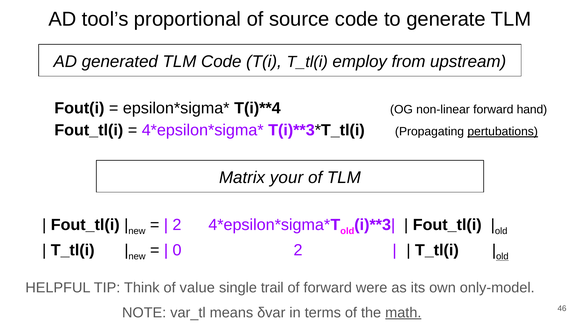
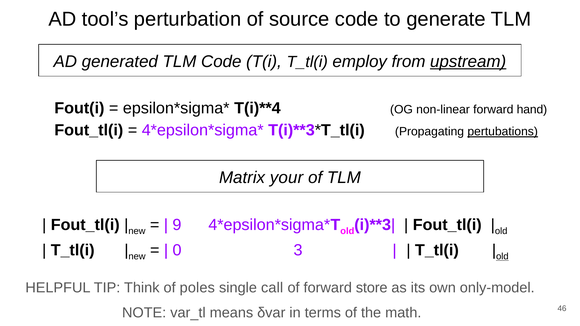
proportional: proportional -> perturbation (188, 19)
upstream underline: none -> present (468, 62)
2: 2 -> 9 (177, 225)
0 2: 2 -> 3 (298, 250)
value: value -> poles (197, 288)
trail: trail -> call (272, 288)
were: were -> store (372, 288)
math underline: present -> none (403, 313)
